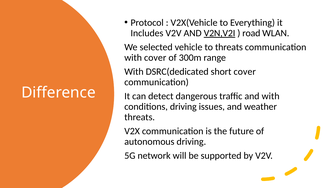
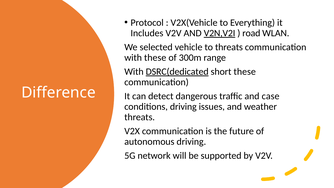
with cover: cover -> these (155, 58)
DSRC(dedicated underline: none -> present (177, 72)
short cover: cover -> these (245, 72)
and with: with -> case (271, 96)
